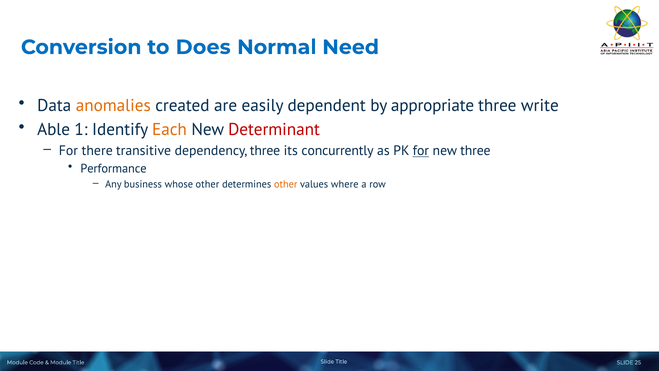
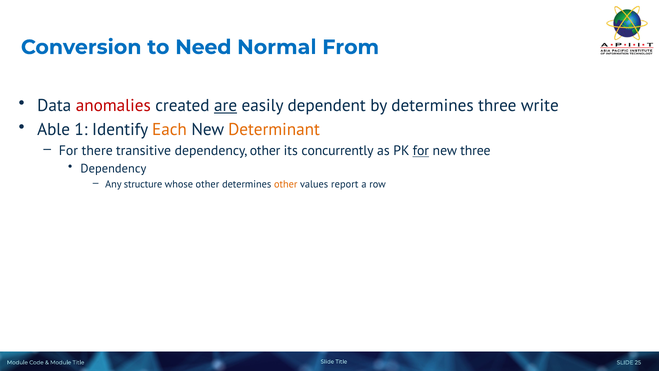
Does: Does -> Need (203, 47)
Need: Need -> From (351, 47)
anomalies colour: orange -> red (113, 106)
are underline: none -> present (226, 106)
by appropriate: appropriate -> determines (432, 106)
Determinant colour: red -> orange (274, 130)
dependency three: three -> other (265, 151)
Performance: Performance -> Dependency (113, 169)
business: business -> structure (143, 184)
where: where -> report (345, 184)
